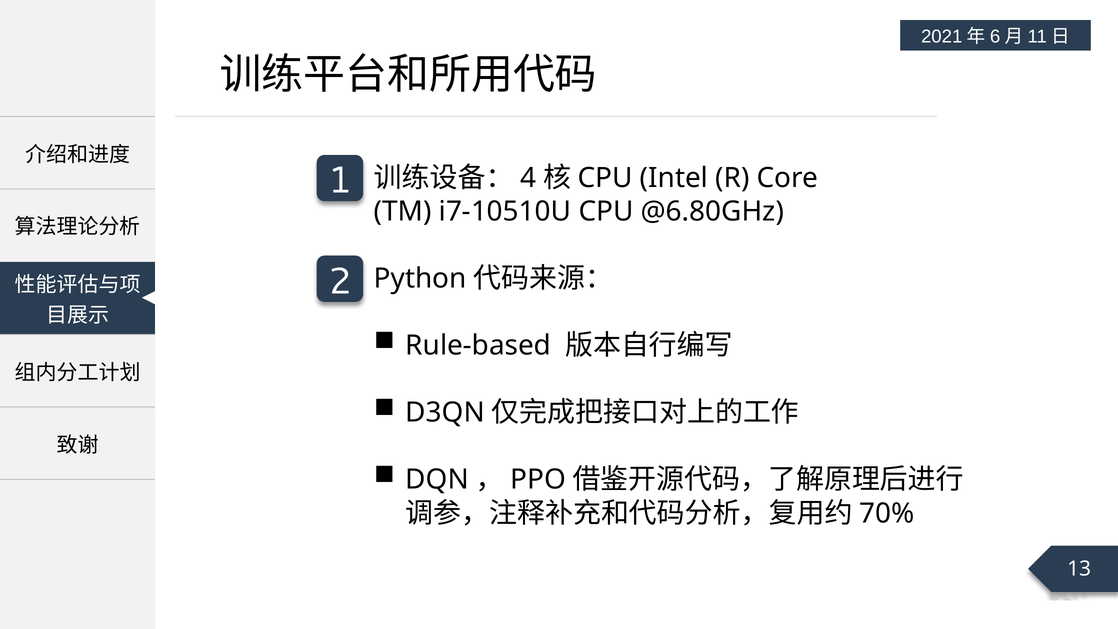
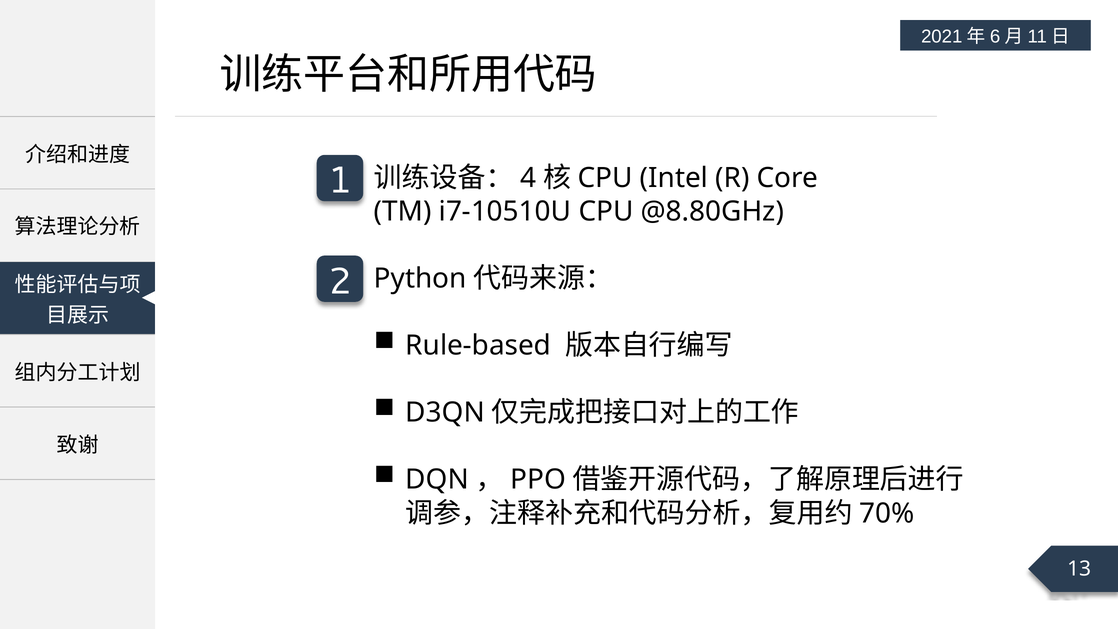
@6.80GHz: @6.80GHz -> @8.80GHz (712, 211)
